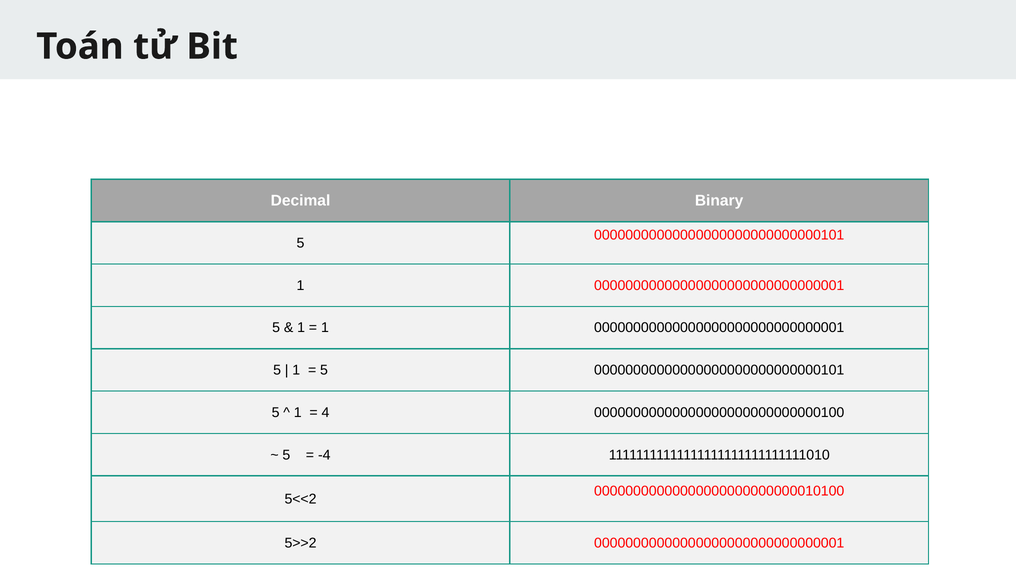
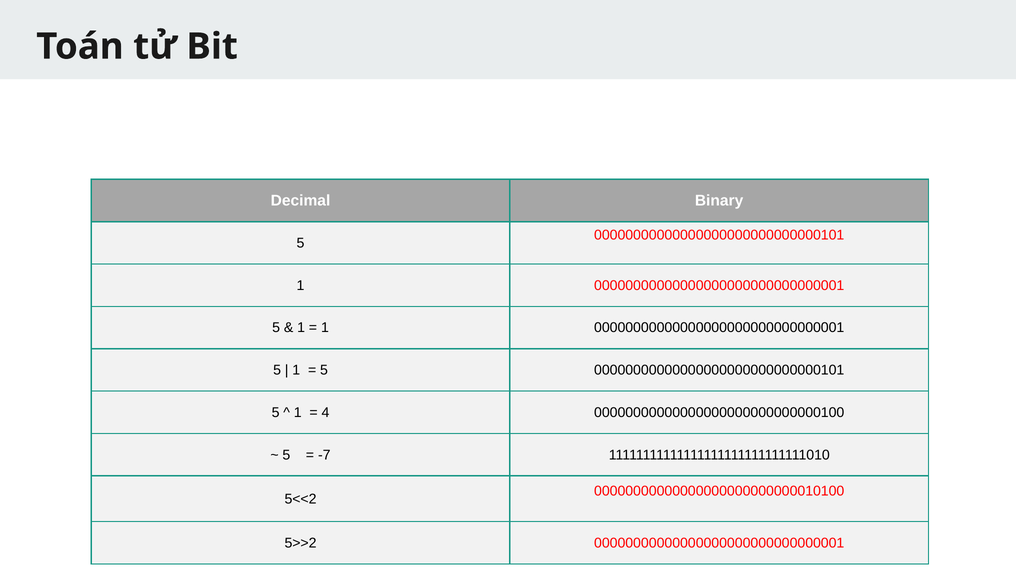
-4: -4 -> -7 (324, 455)
